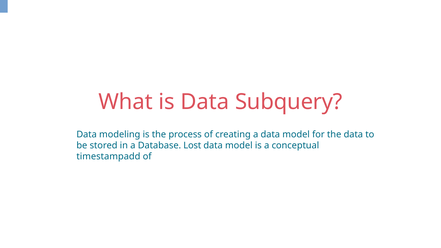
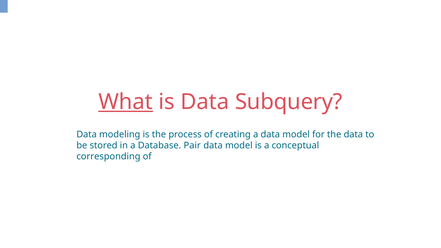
What underline: none -> present (126, 102)
Lost: Lost -> Pair (192, 145)
timestampadd: timestampadd -> corresponding (108, 156)
